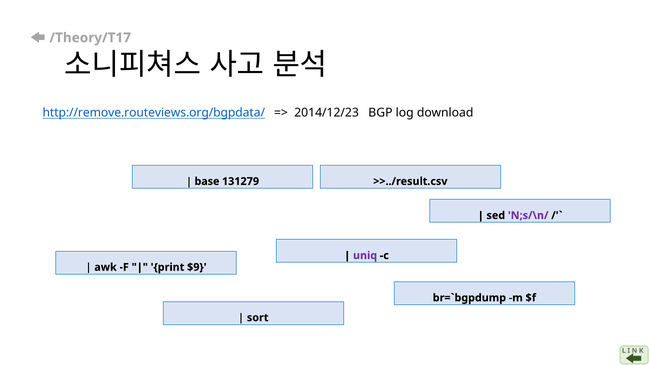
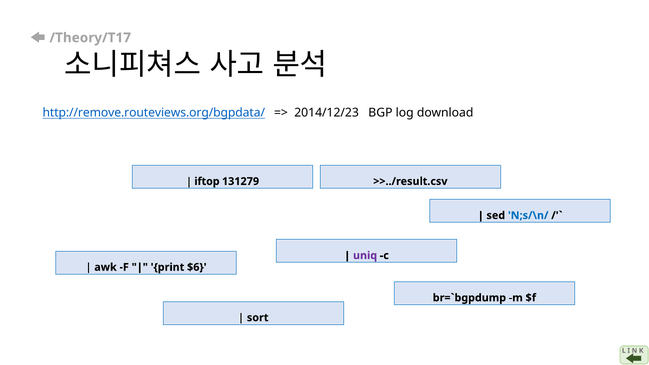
base: base -> iftop (207, 181)
N;s/\n/ colour: purple -> blue (528, 215)
$9: $9 -> $6 (197, 267)
